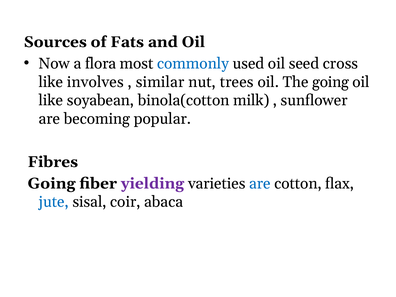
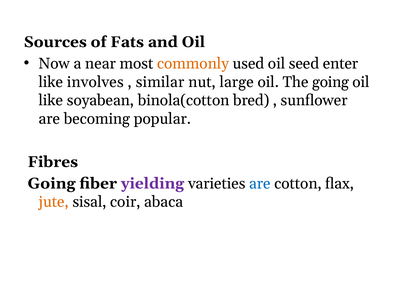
flora: flora -> near (101, 63)
commonly colour: blue -> orange (193, 63)
cross: cross -> enter (341, 63)
trees: trees -> large (237, 82)
milk: milk -> bred (251, 100)
jute colour: blue -> orange (54, 202)
